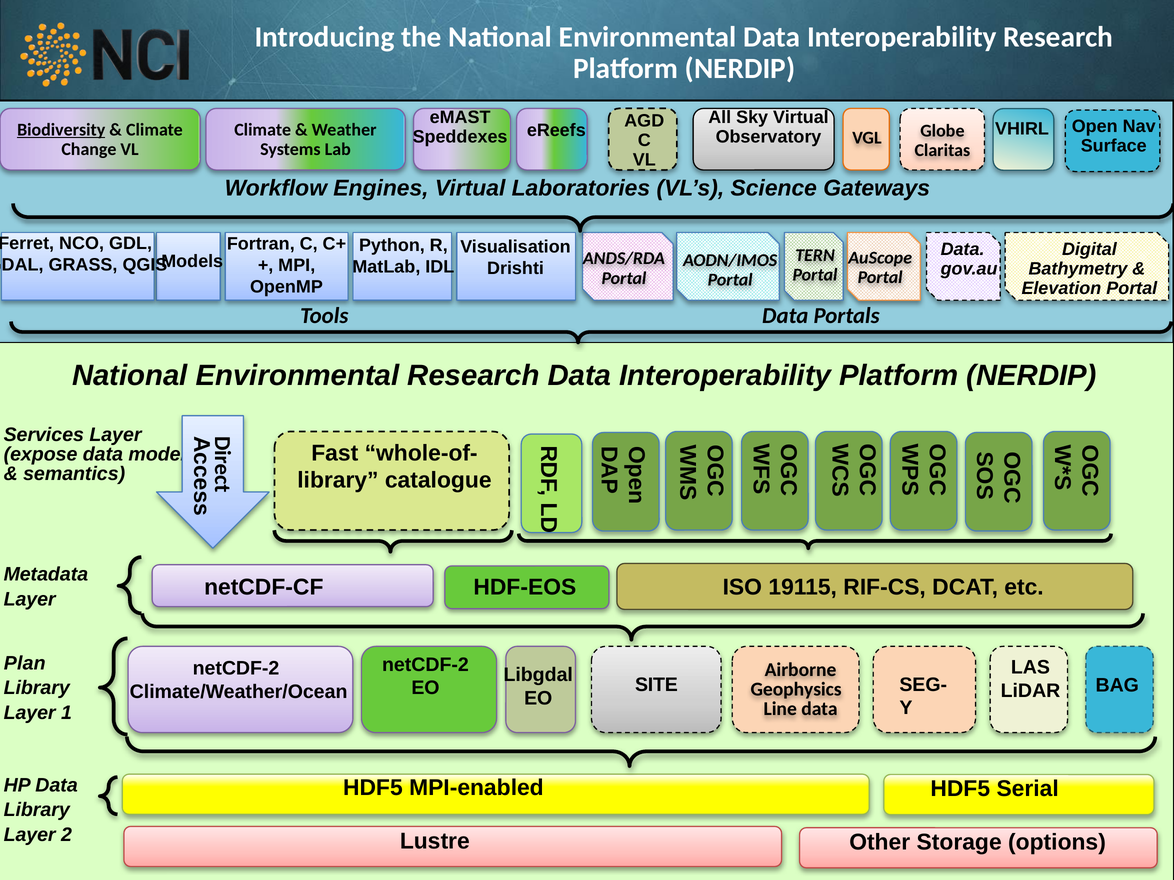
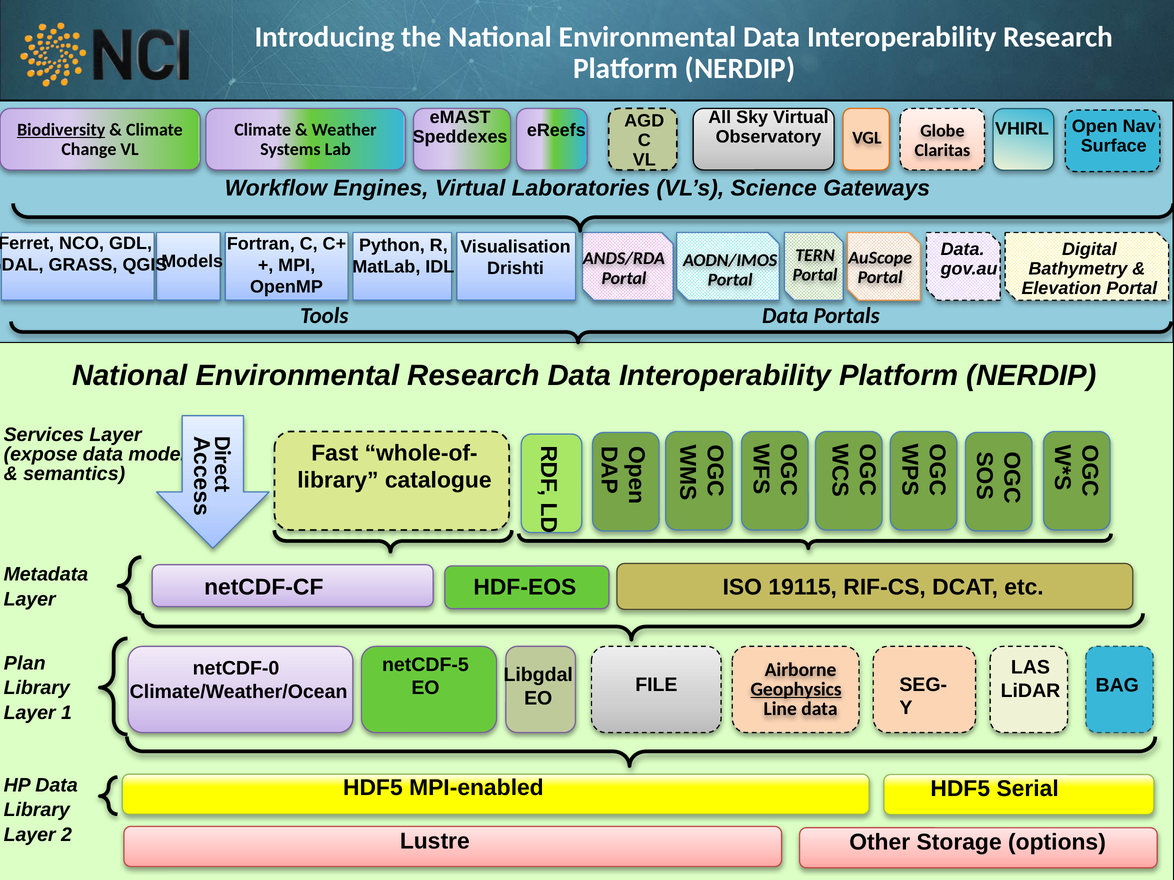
netCDF-2: netCDF-2 -> netCDF-5 (425, 665)
netCDF-2: netCDF-2 -> netCDF-0 (236, 669)
SITE: SITE -> FILE (656, 685)
Geophysics underline: none -> present (796, 690)
